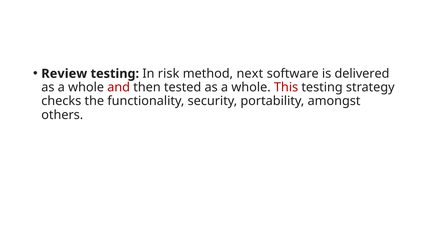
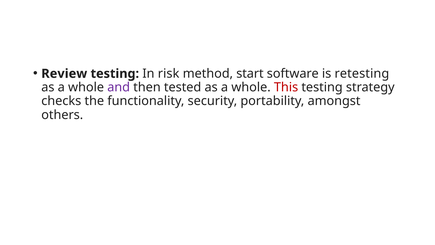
next: next -> start (250, 74)
delivered: delivered -> retesting (362, 74)
and colour: red -> purple (119, 87)
